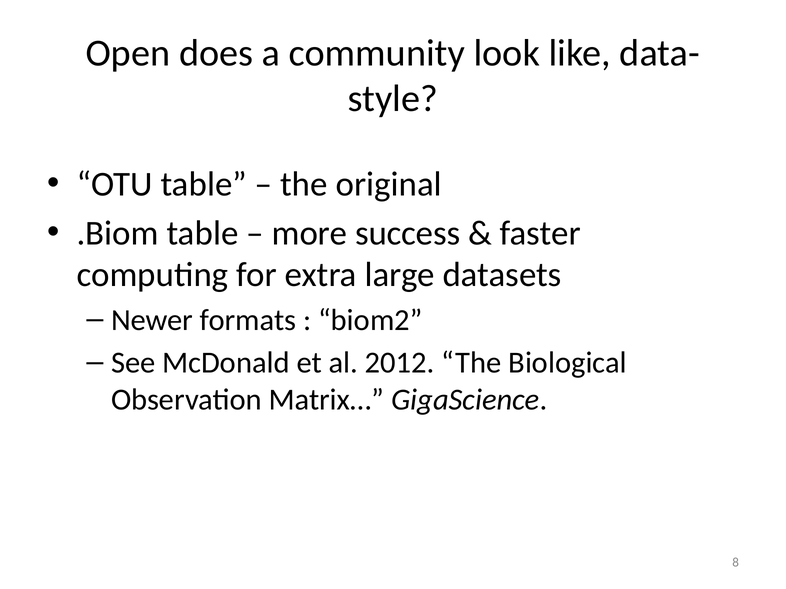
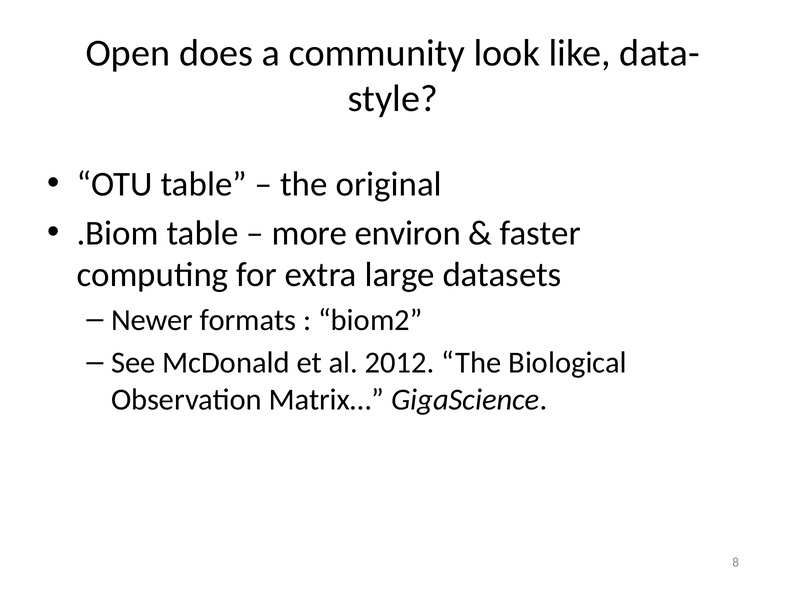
success: success -> environ (408, 233)
